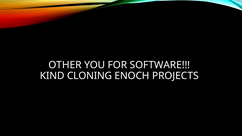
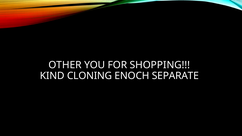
SOFTWARE: SOFTWARE -> SHOPPING (160, 65)
PROJECTS: PROJECTS -> SEPARATE (175, 76)
